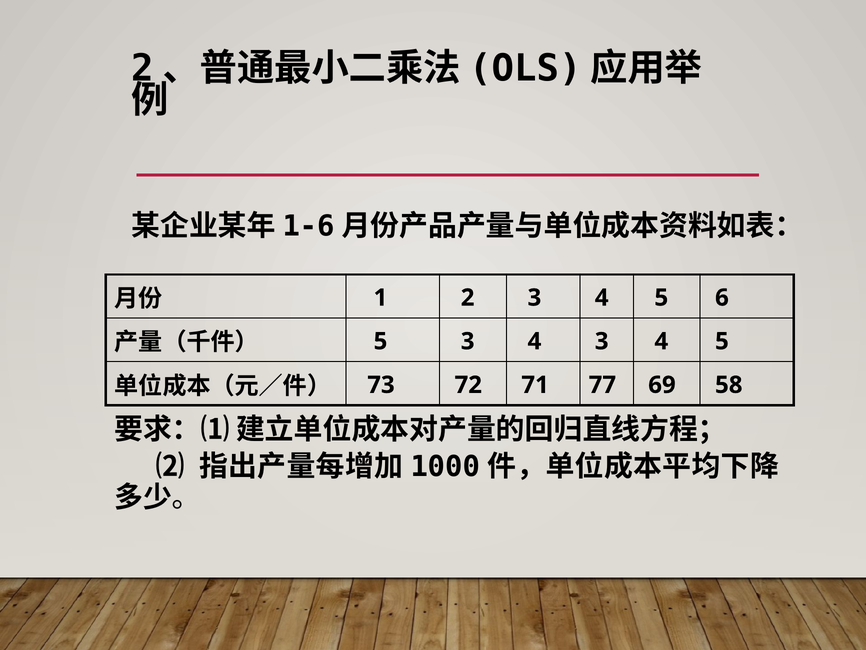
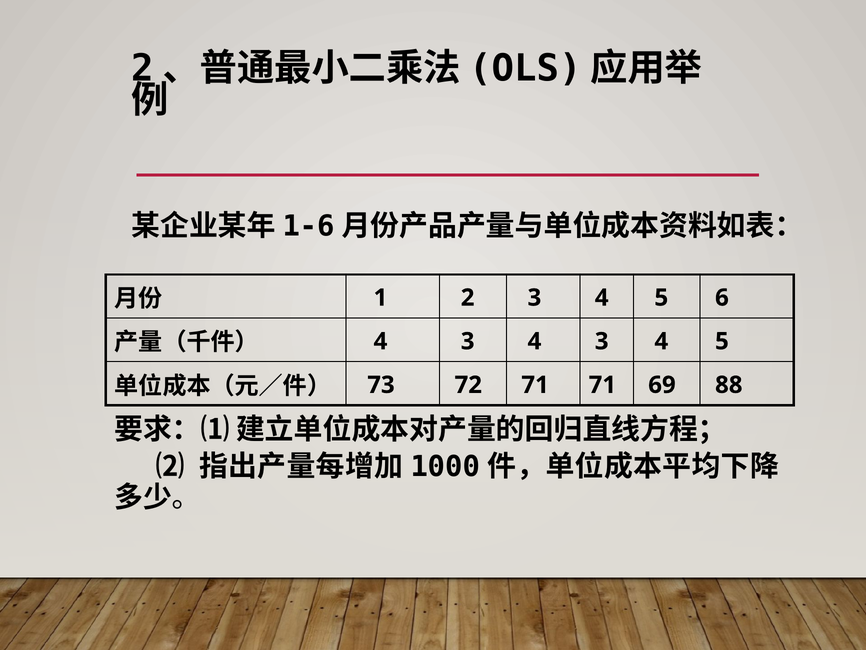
5: 5 -> 4 (380, 341)
71 77: 77 -> 71 (602, 385)
58: 58 -> 88 (729, 385)
